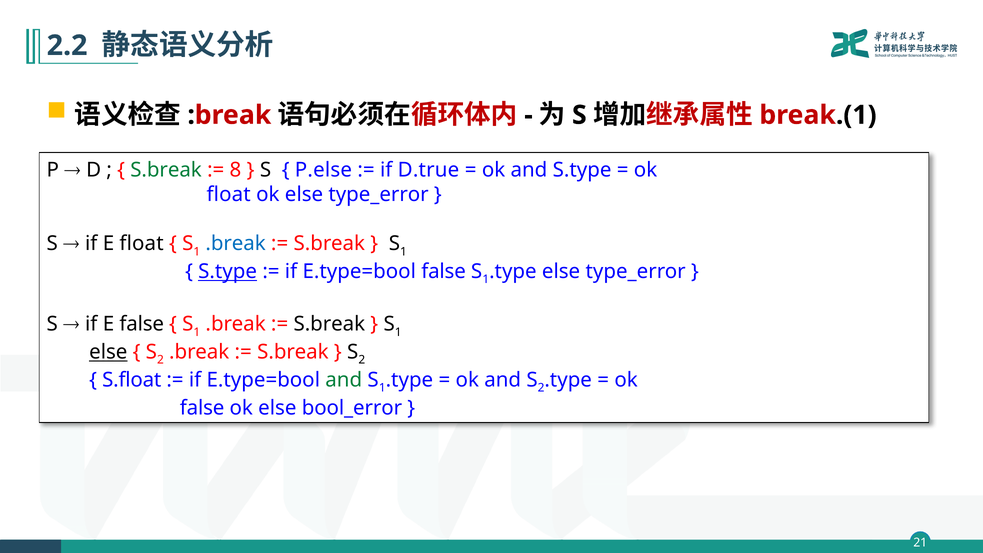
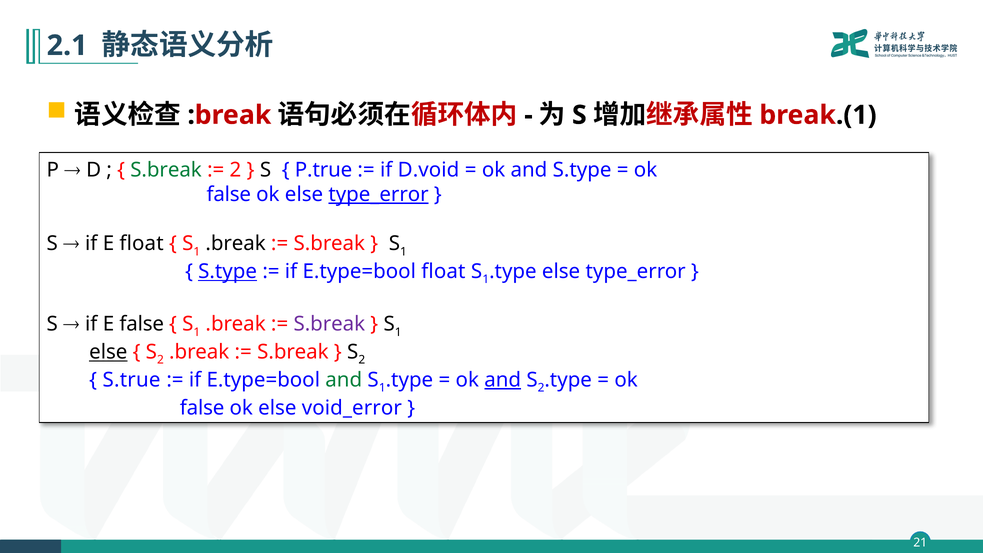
2.2: 2.2 -> 2.1 (67, 46)
8: 8 -> 2 (235, 170)
P.else: P.else -> P.true (324, 170)
D.true: D.true -> D.void (429, 170)
float: float -> false (229, 194)
type_error underline: none -> present (379, 194)
.break colour: blue -> black (236, 244)
E.type=bool false: false -> float (443, 272)
S.break colour: black -> purple (329, 324)
S.float: S.float -> S.true (132, 380)
and underline: none -> present (503, 380)
bool_error: bool_error -> void_error (352, 408)
